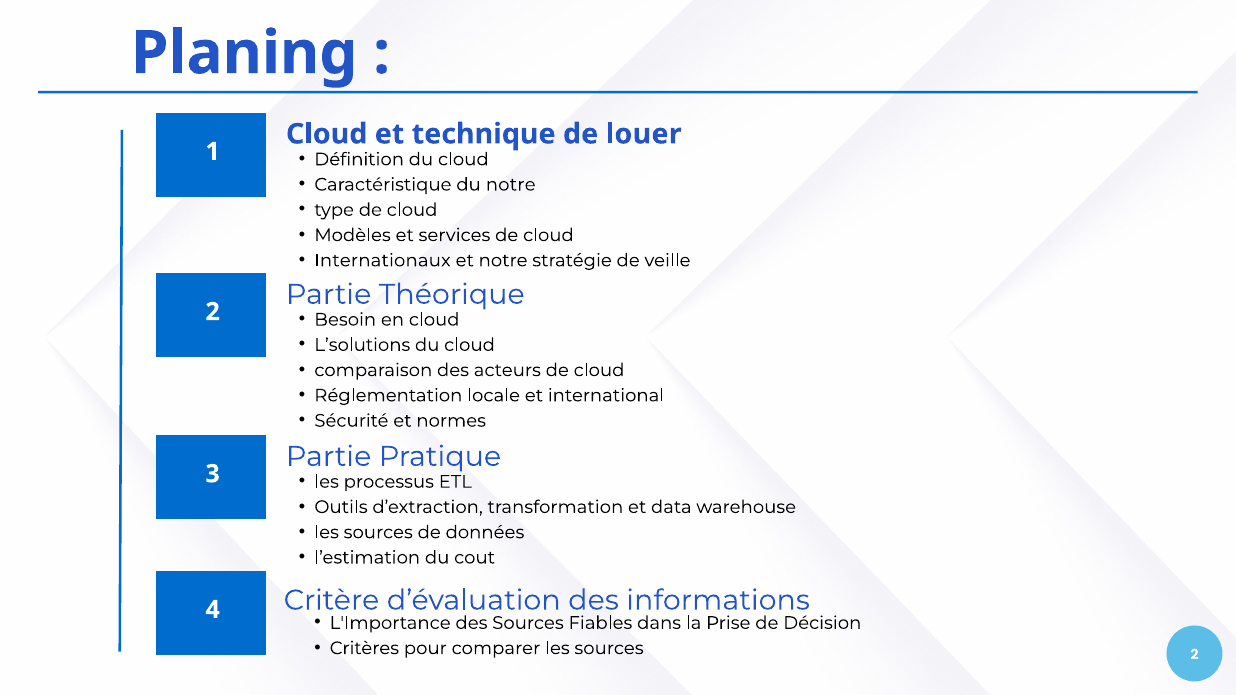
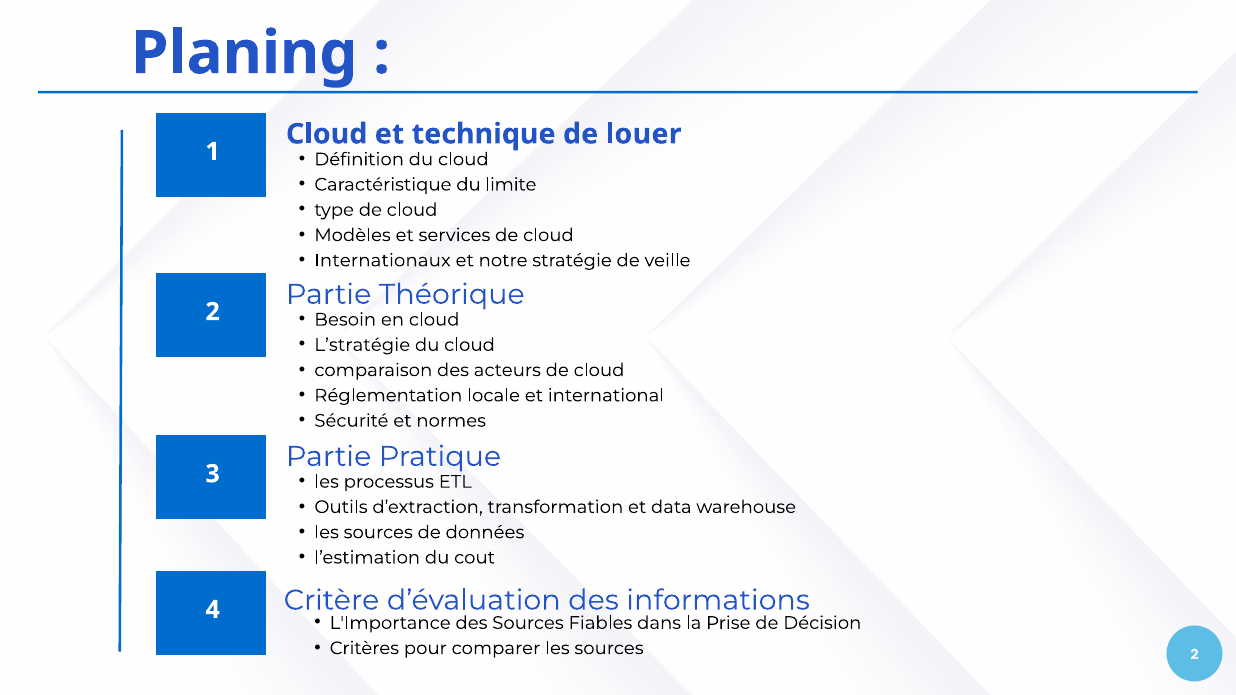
du notre: notre -> limite (511, 185)
L’solutions: L’solutions -> L’stratégie (362, 345)
